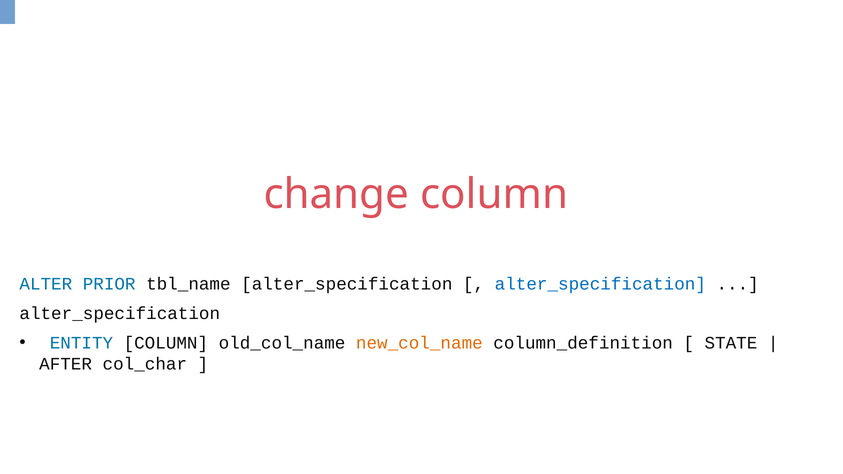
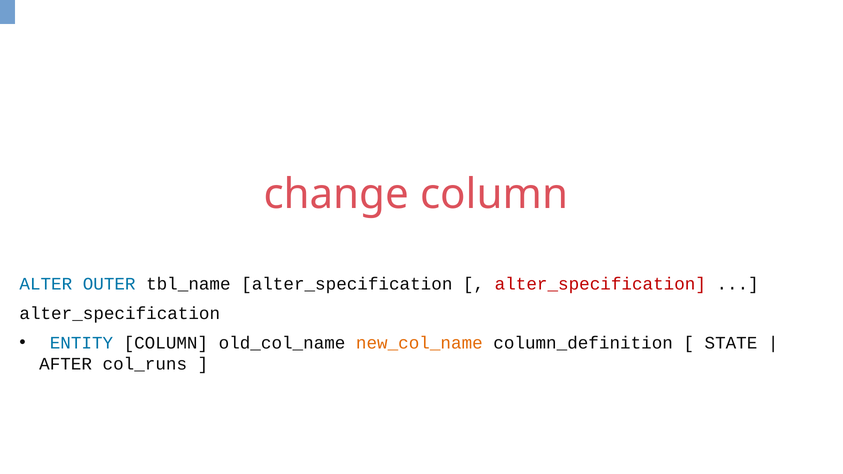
PRIOR: PRIOR -> OUTER (109, 284)
alter_specification colour: blue -> red (600, 284)
col_char: col_char -> col_runs (145, 364)
